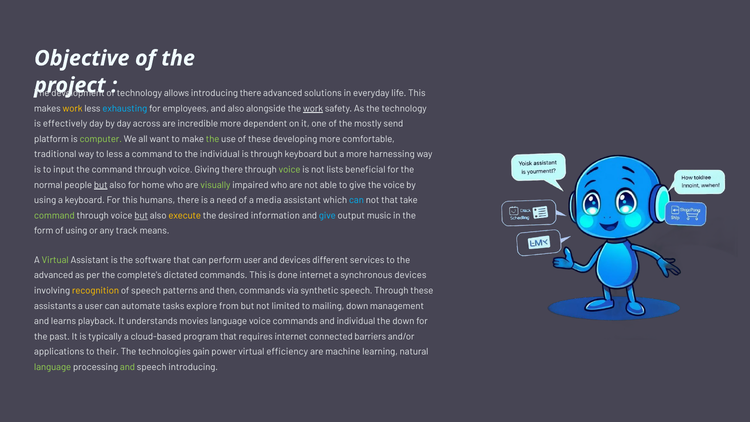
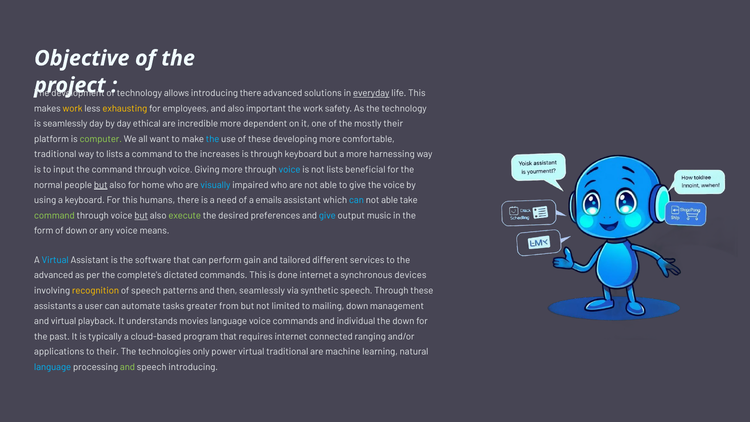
everyday underline: none -> present (371, 93)
exhausting colour: light blue -> yellow (125, 108)
alongside: alongside -> important (266, 108)
work underline: present -> none (313, 108)
is effectively: effectively -> seamlessly (65, 124)
across: across -> ethical (147, 124)
mostly send: send -> their (393, 124)
the colour: light green -> light blue (213, 139)
to less: less -> lists (115, 154)
the individual: individual -> increases (220, 154)
Giving there: there -> more (232, 170)
voice colour: light green -> light blue (290, 170)
visually colour: light green -> light blue (215, 185)
media: media -> emails (269, 200)
that: that -> able (390, 200)
execute colour: yellow -> light green (185, 215)
information: information -> preferences (275, 215)
of using: using -> down (77, 231)
any track: track -> voice (127, 231)
Virtual colour: light green -> light blue (55, 260)
perform user: user -> gain (252, 260)
and devices: devices -> tailored (295, 260)
then commands: commands -> seamlessly (262, 291)
explore: explore -> greater (202, 306)
and learns: learns -> virtual (64, 321)
barriers: barriers -> ranging (370, 336)
gain: gain -> only (201, 352)
virtual efficiency: efficiency -> traditional (287, 352)
language colour: light green -> light blue (53, 367)
